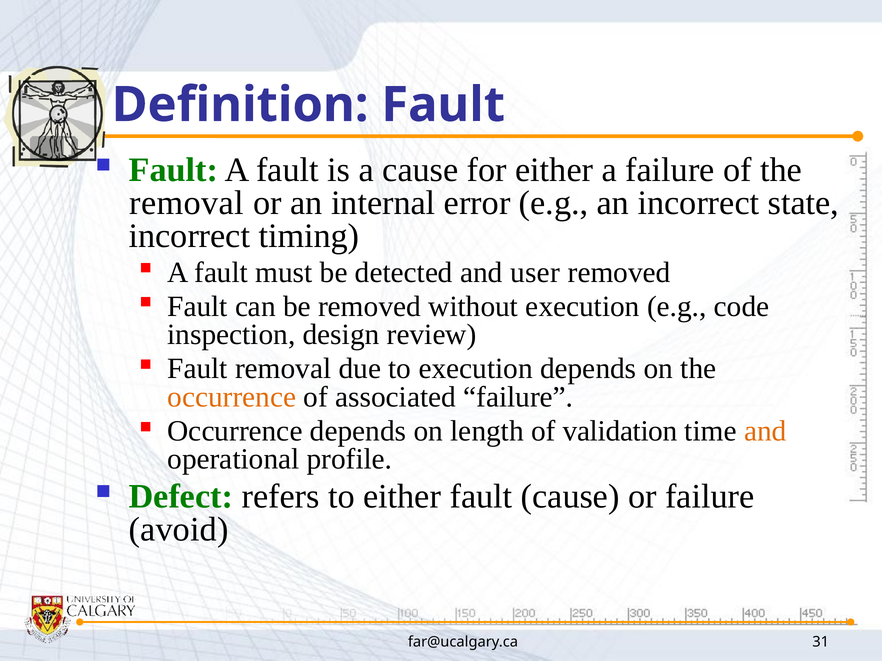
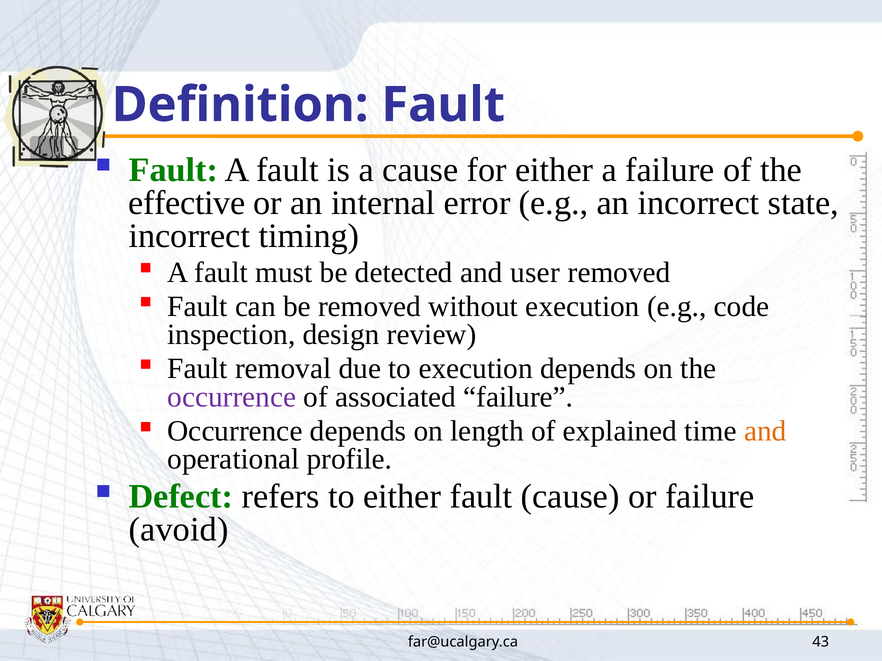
removal: removal -> effective (187, 203)
occurrence colour: orange -> purple (232, 397)
validation: validation -> explained (620, 431)
31: 31 -> 43 (821, 643)
